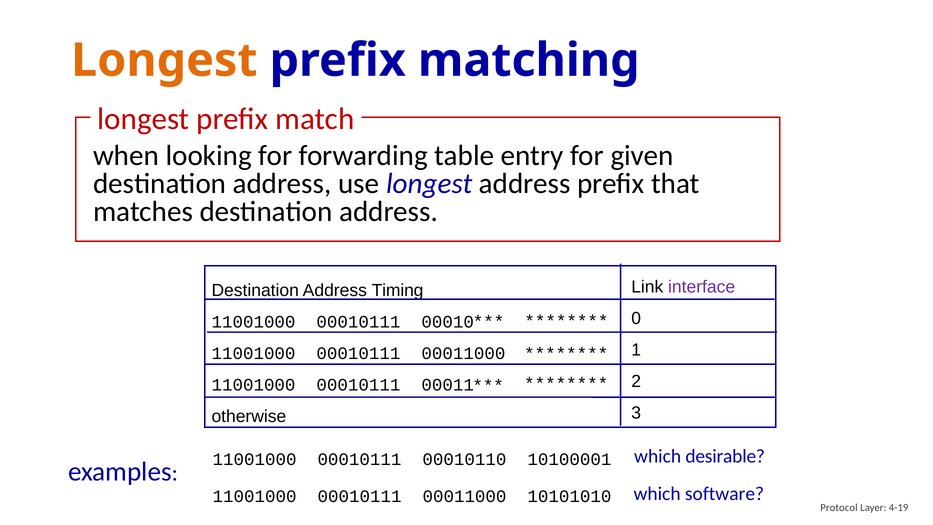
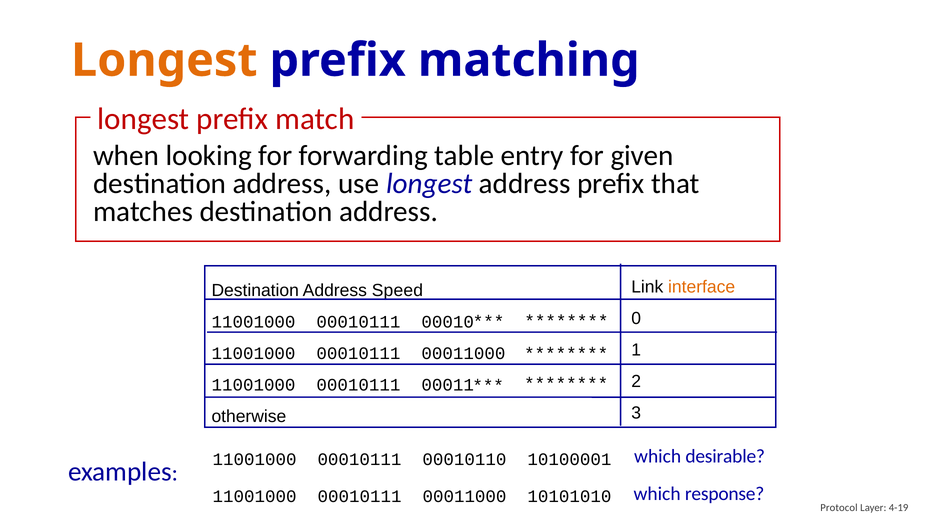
interface colour: purple -> orange (702, 287)
Timing: Timing -> Speed (397, 290)
software: software -> response (725, 494)
